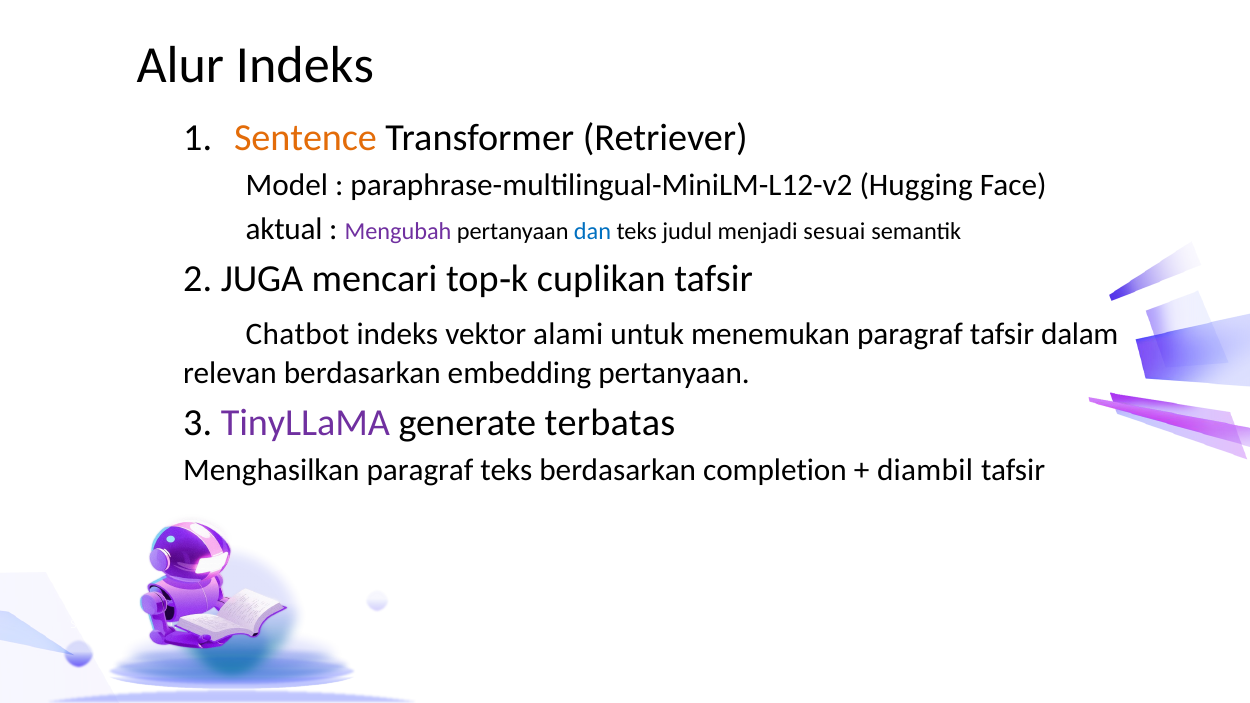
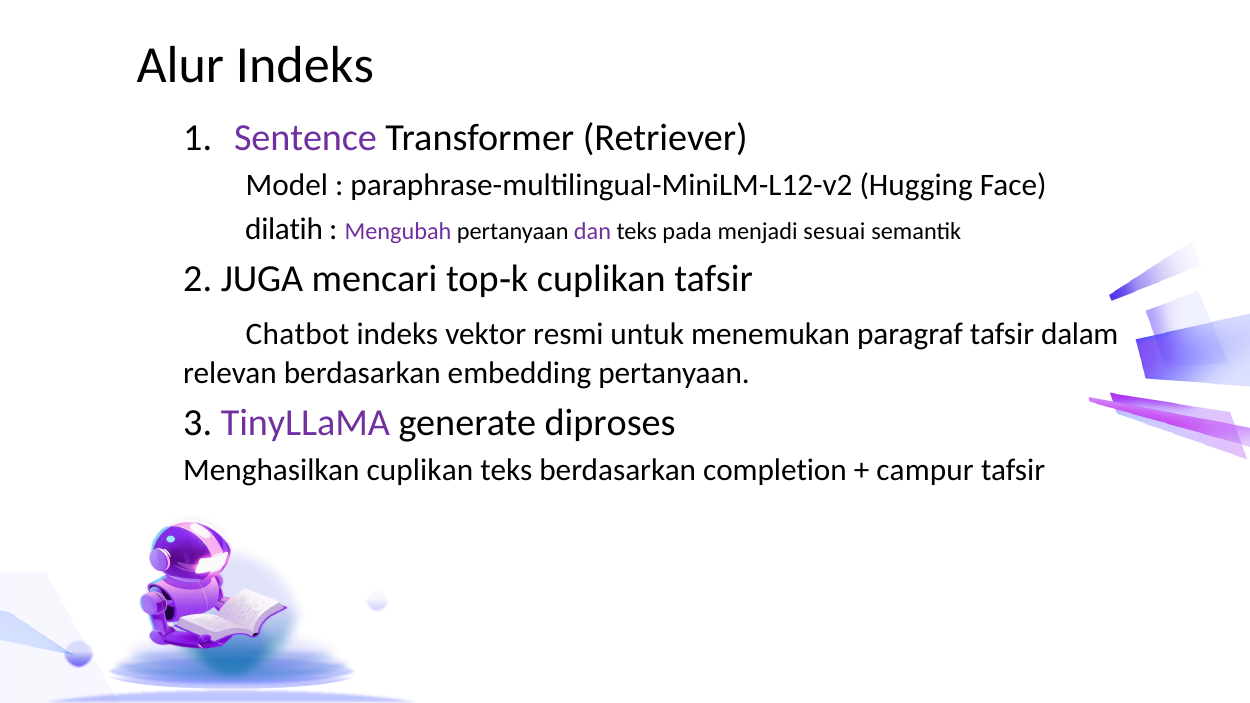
Sentence colour: orange -> purple (305, 138)
aktual: aktual -> dilatih (284, 229)
dan colour: blue -> purple (593, 231)
judul: judul -> pada (687, 231)
alami: alami -> resmi (568, 334)
terbatas: terbatas -> diproses (610, 423)
Menghasilkan paragraf: paragraf -> cuplikan (420, 470)
diambil: diambil -> campur (925, 470)
